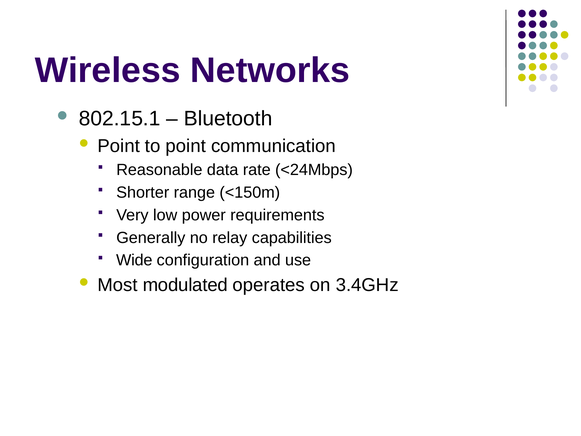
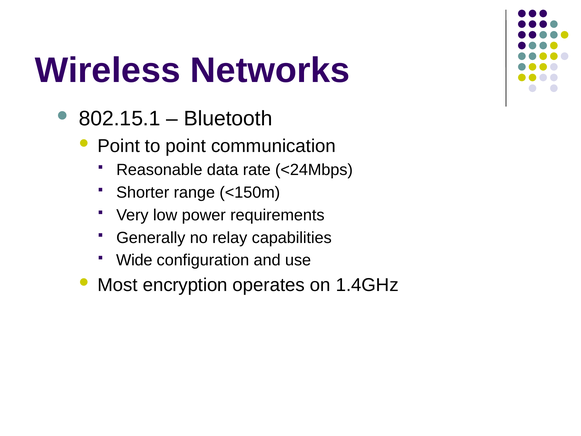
modulated: modulated -> encryption (185, 285)
3.4GHz: 3.4GHz -> 1.4GHz (367, 285)
